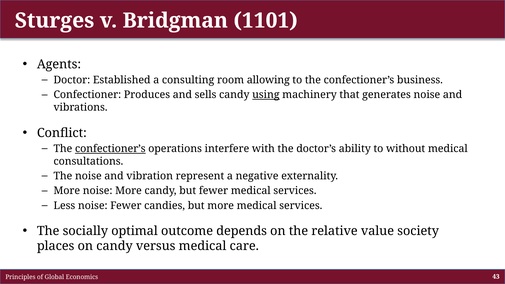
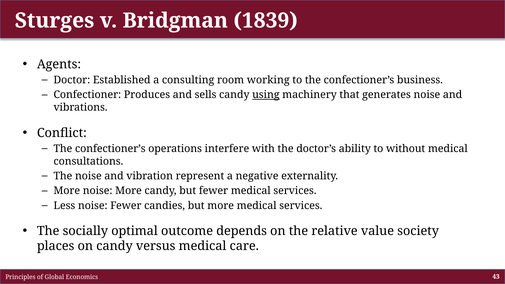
1101: 1101 -> 1839 (266, 21)
allowing: allowing -> working (268, 80)
confectioner’s underline: present -> none (110, 149)
